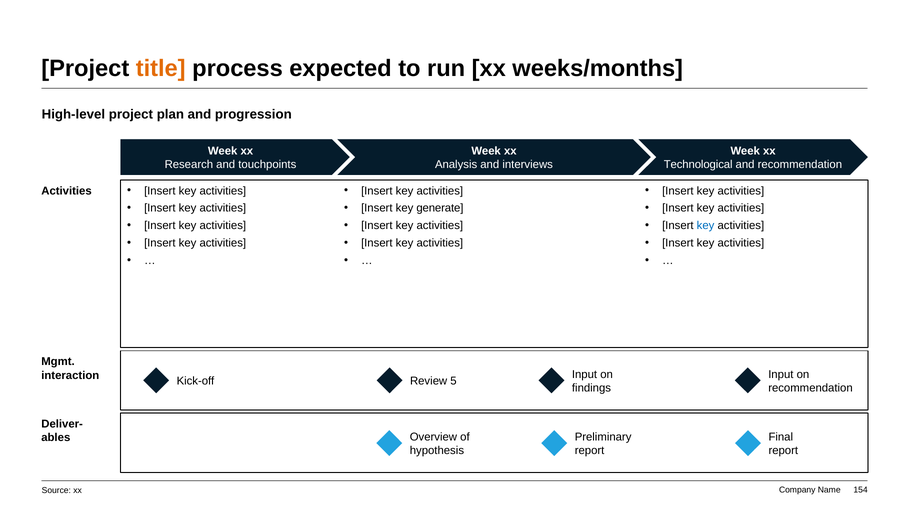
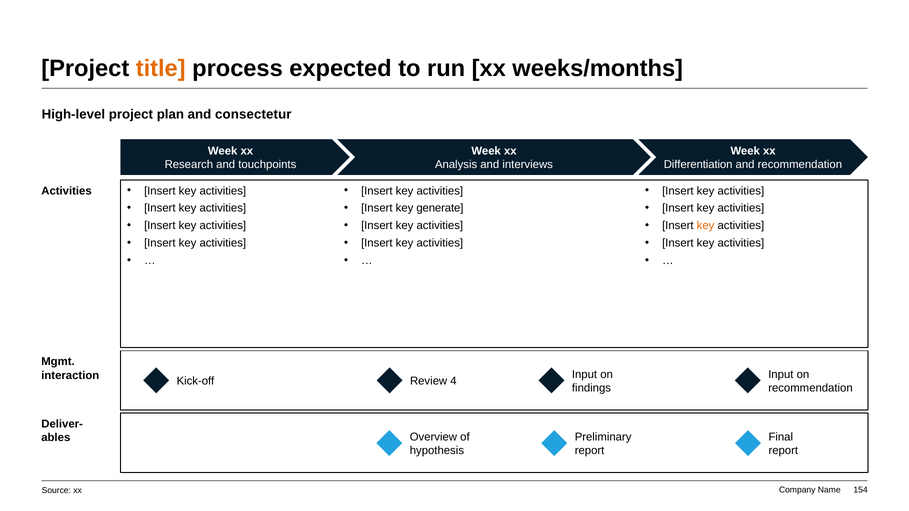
progression: progression -> consectetur (253, 114)
Technological: Technological -> Differentiation (698, 165)
key colour: blue -> orange (706, 226)
5: 5 -> 4 (453, 381)
